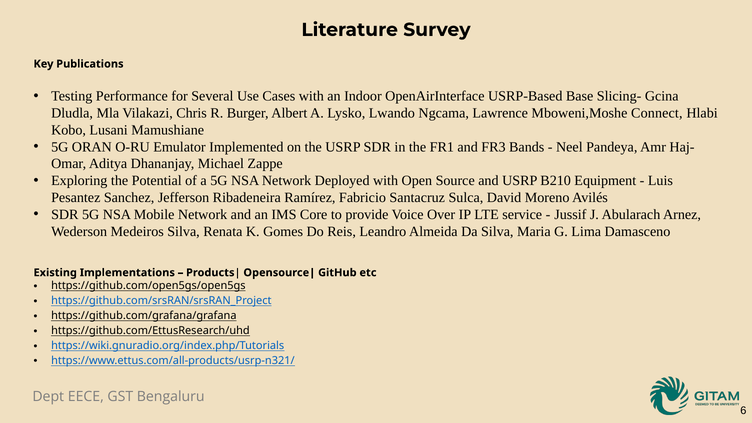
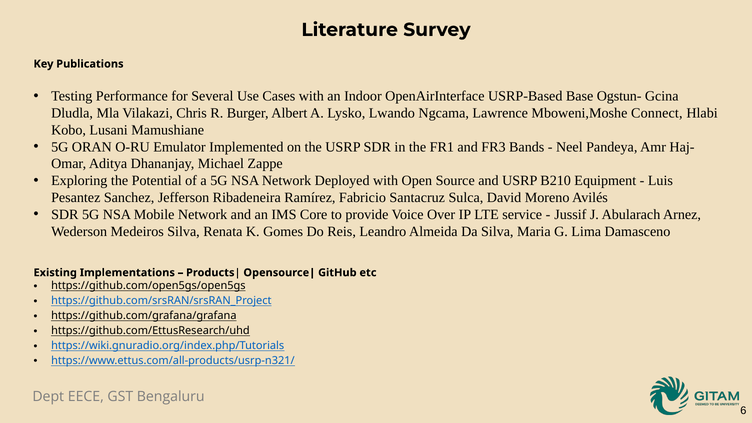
Slicing-: Slicing- -> Ogstun- (619, 96)
